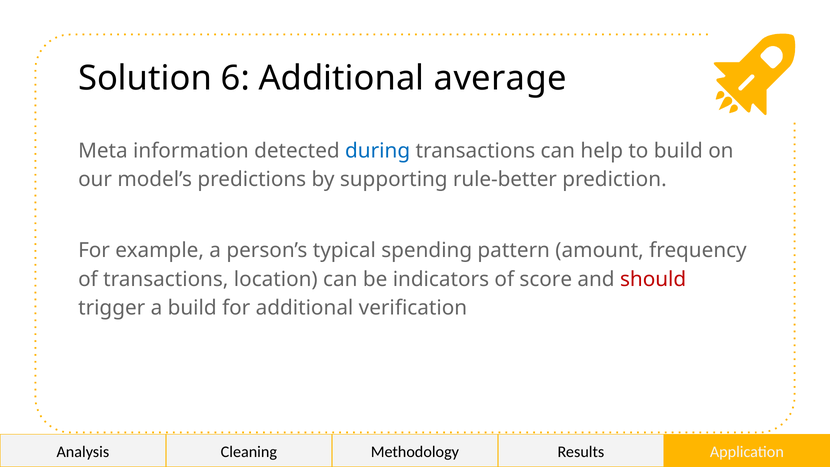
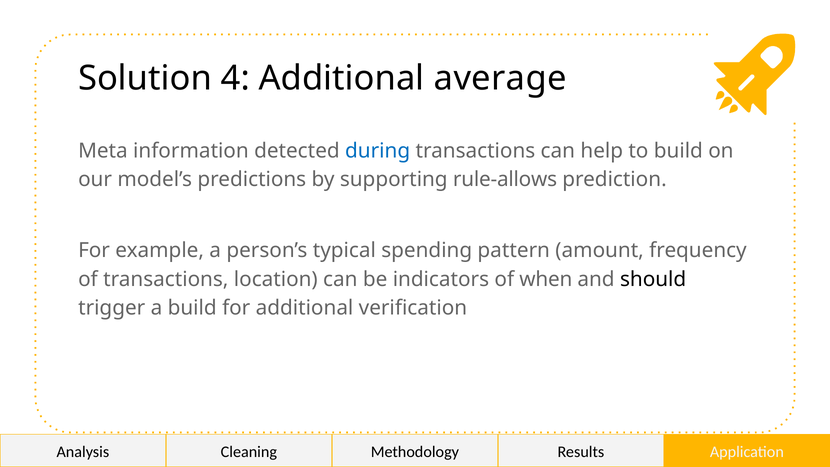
6: 6 -> 4 (235, 79)
rule-better: rule-better -> rule-allows (505, 179)
score: score -> when (546, 279)
should colour: red -> black (653, 279)
